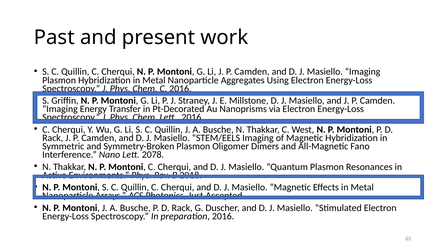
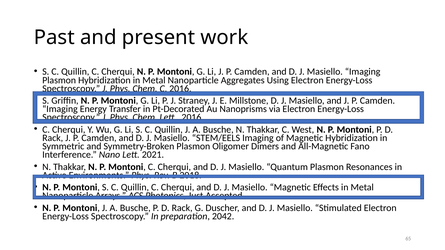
2078: 2078 -> 2021 (153, 155)
preparation 2016: 2016 -> 2042 (223, 216)
